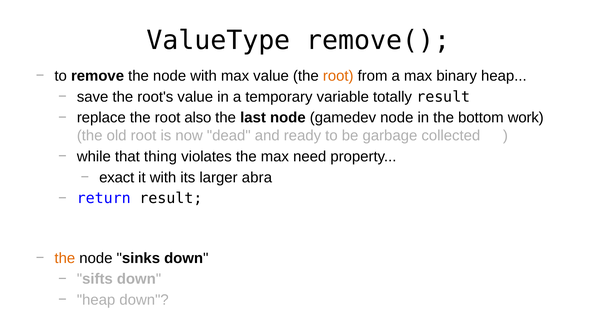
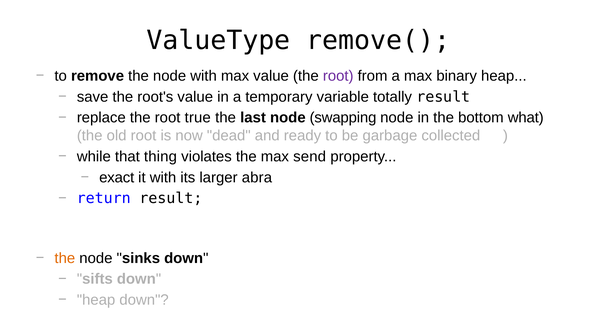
root colour: orange -> purple (338, 76)
also: also -> true (198, 118)
gamedev: gamedev -> swapping (343, 118)
work: work -> what (526, 118)
need: need -> send (310, 156)
